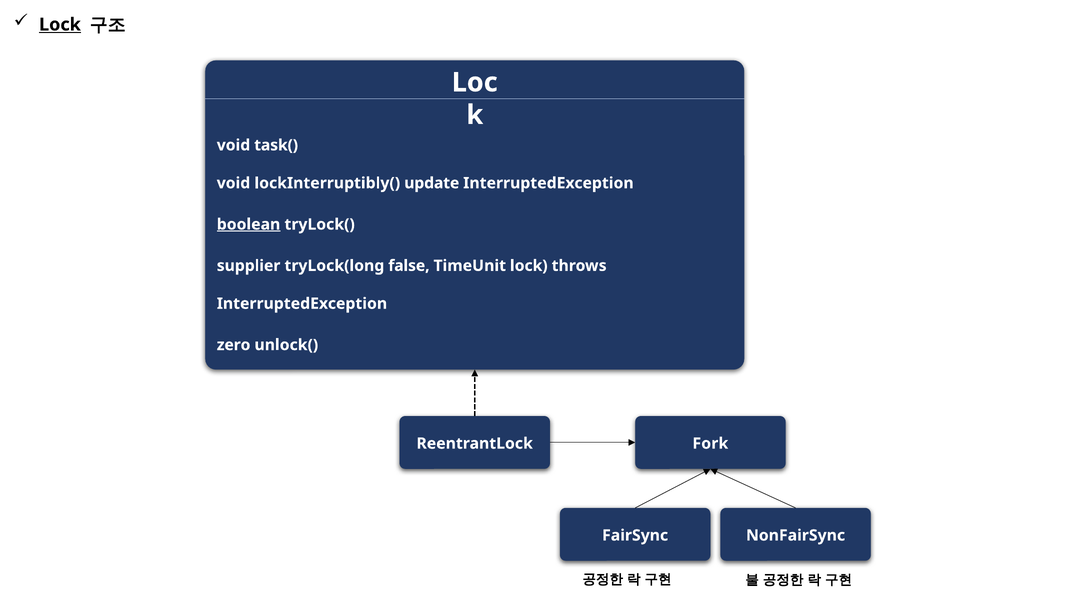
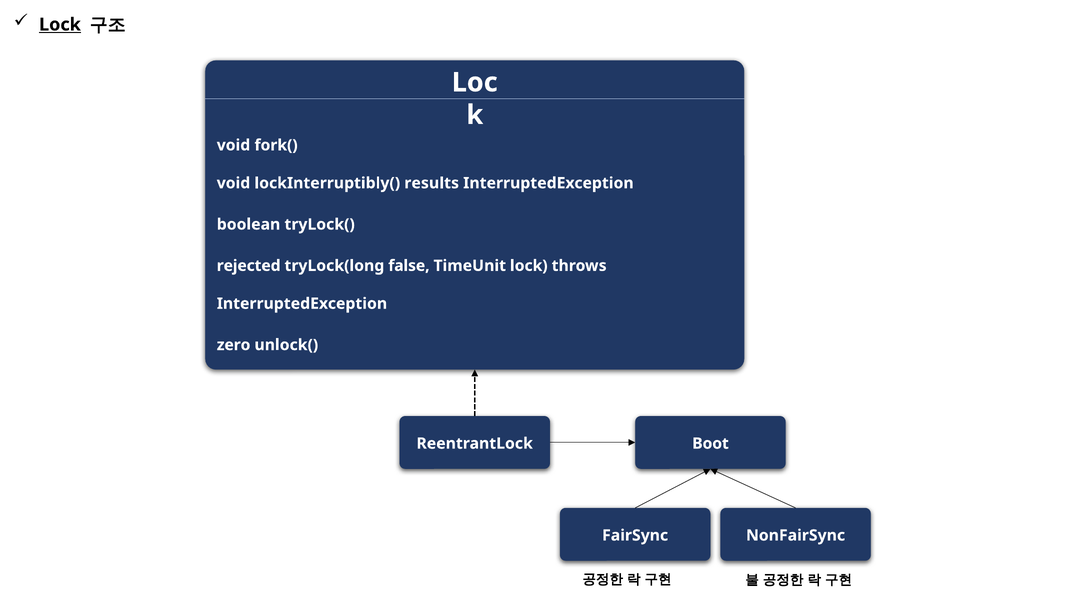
task(: task( -> fork( (276, 145)
update: update -> results (432, 183)
boolean underline: present -> none (249, 224)
supplier: supplier -> rejected (249, 266)
Fork: Fork -> Boot (710, 443)
